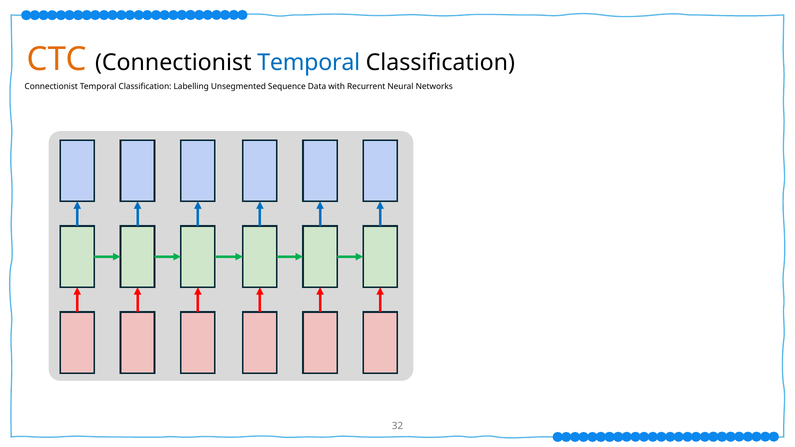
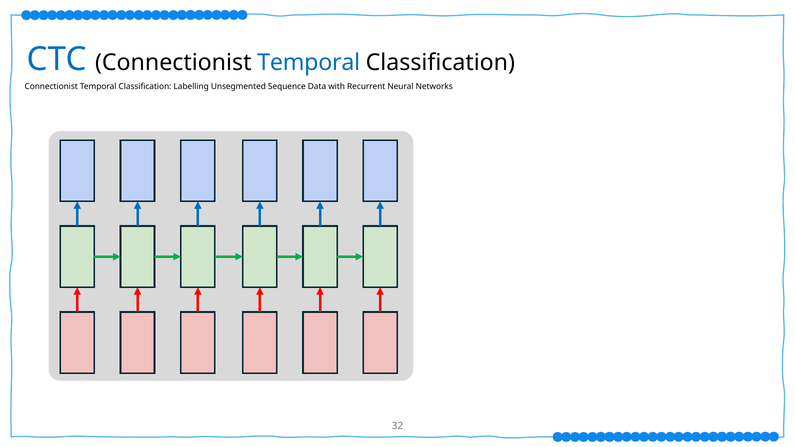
CTC colour: orange -> blue (57, 59)
